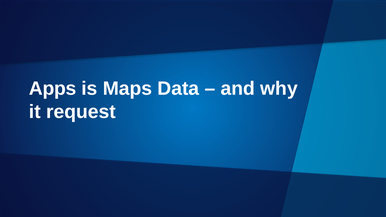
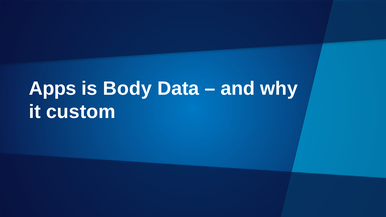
Maps: Maps -> Body (127, 89)
request: request -> custom (81, 112)
